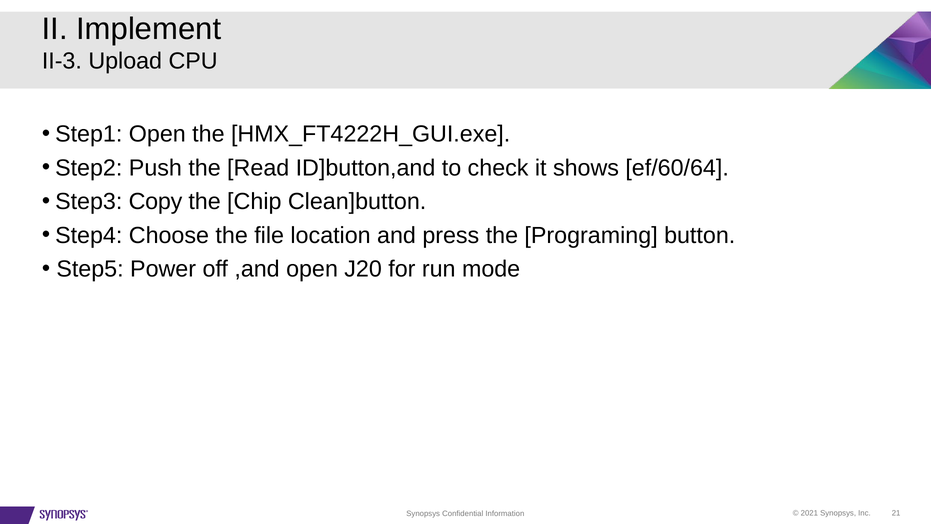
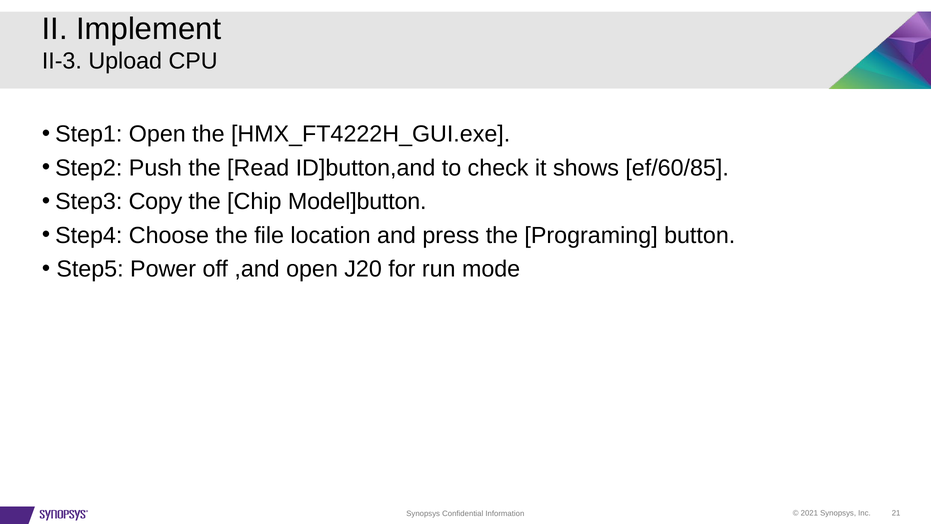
ef/60/64: ef/60/64 -> ef/60/85 (677, 168)
Clean]button: Clean]button -> Model]button (357, 202)
